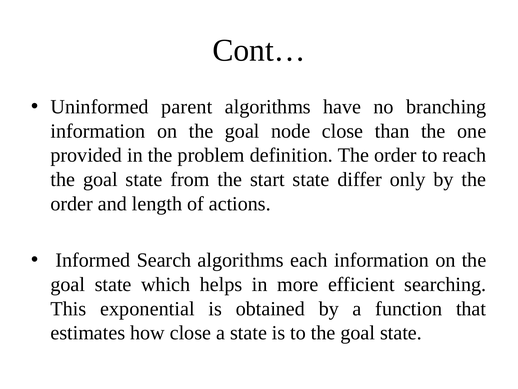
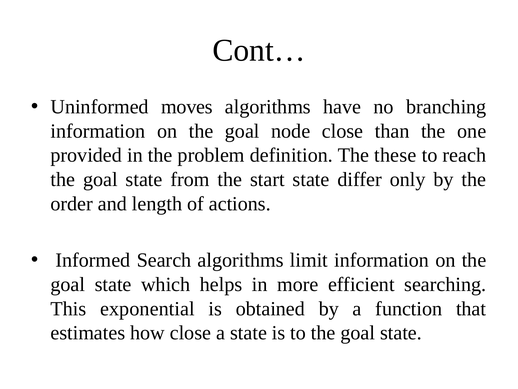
parent: parent -> moves (187, 107)
definition The order: order -> these (395, 155)
each: each -> limit (309, 260)
